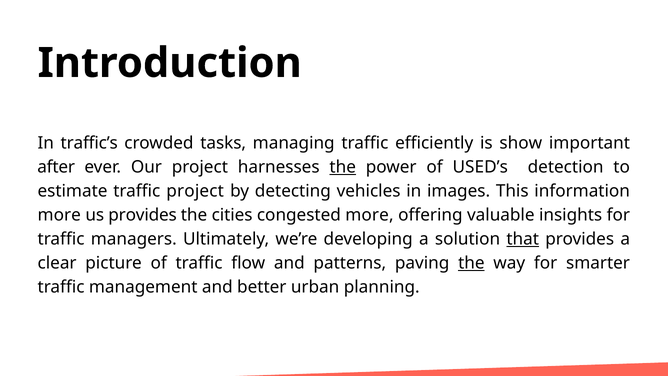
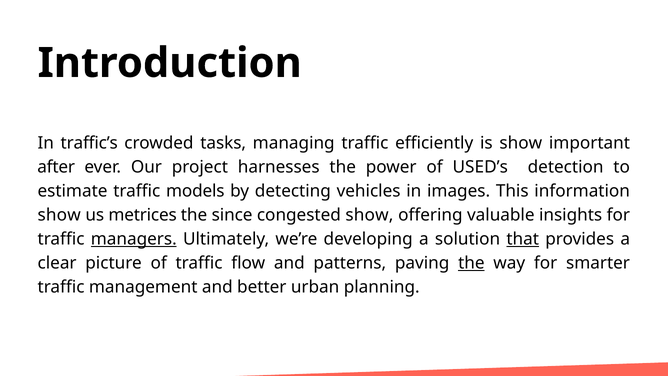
the underline: present -> none (343, 167)
traffic project: project -> models (195, 191)
more: more -> show (59, 215)
us provides: provides -> metrices (143, 215)
cities: cities -> since (232, 215)
congested more: more -> show (369, 215)
managers underline: none -> present (134, 239)
